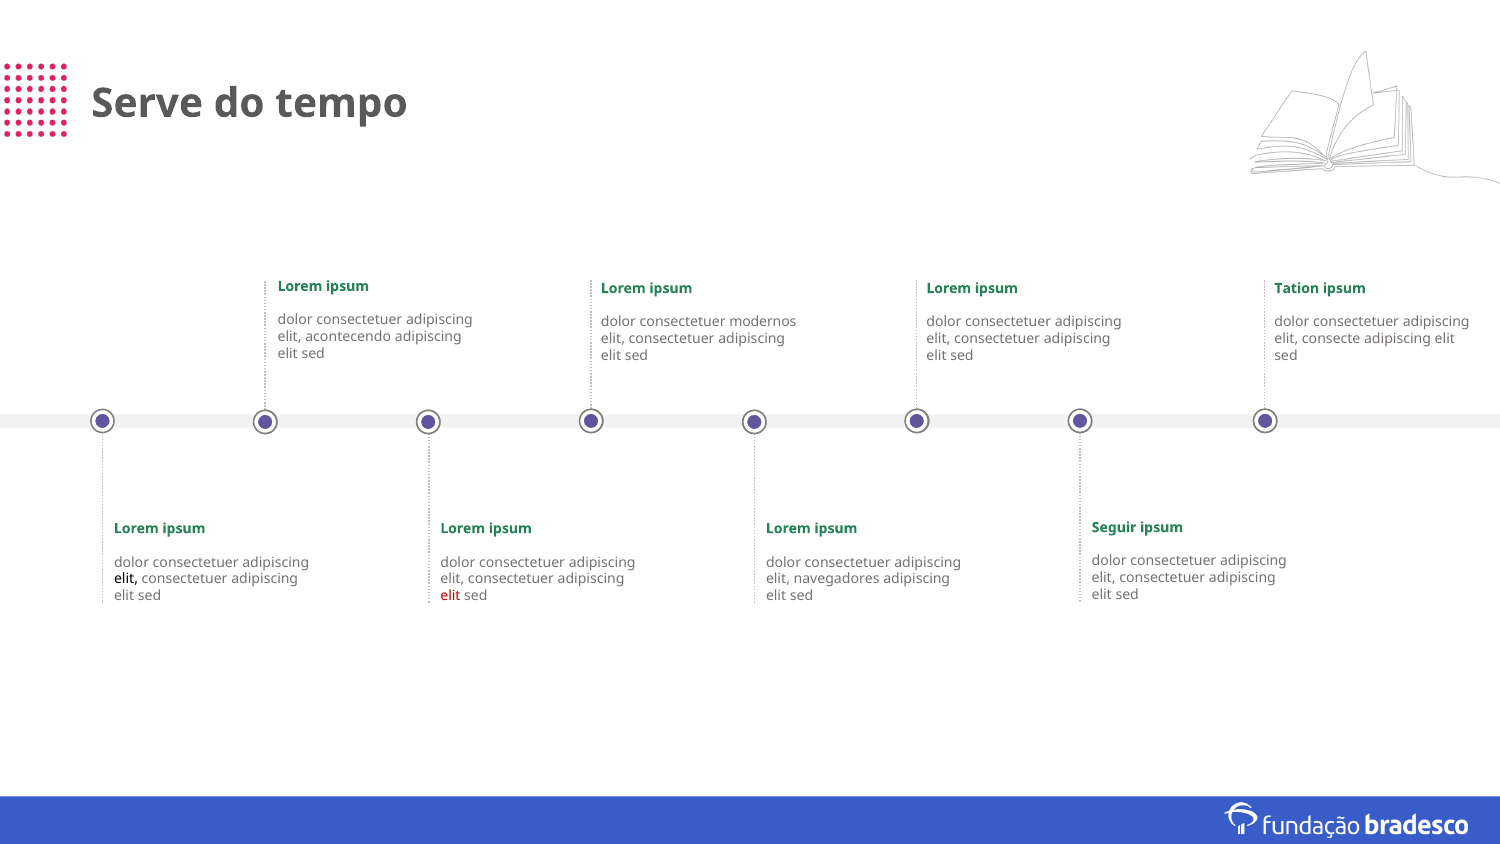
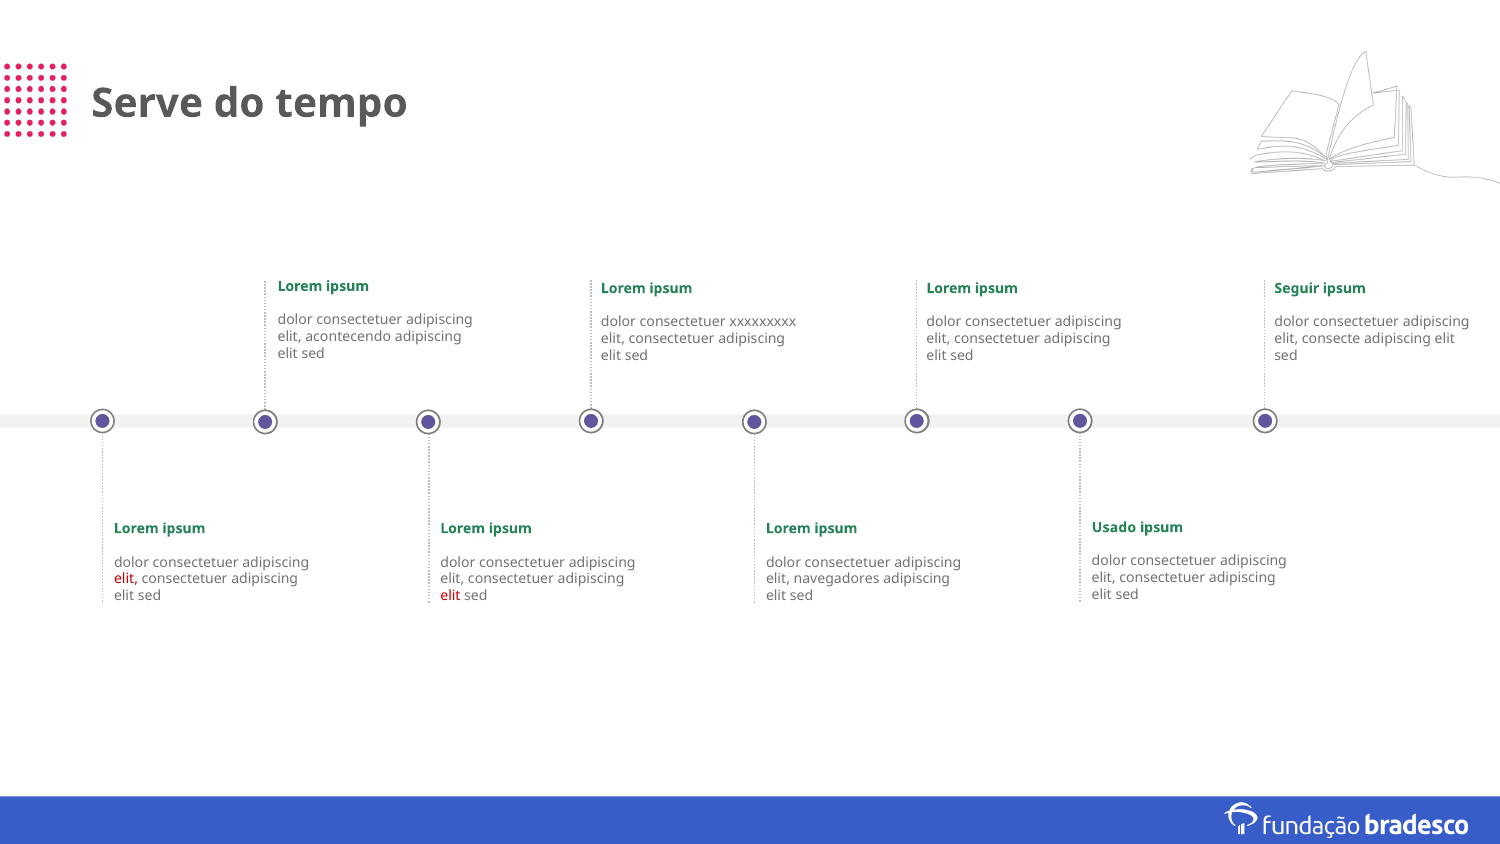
Tation: Tation -> Seguir (1297, 288)
modernos: modernos -> xxxxxxxxx (763, 322)
Seguir: Seguir -> Usado (1114, 527)
elit colour: black -> red (126, 579)
